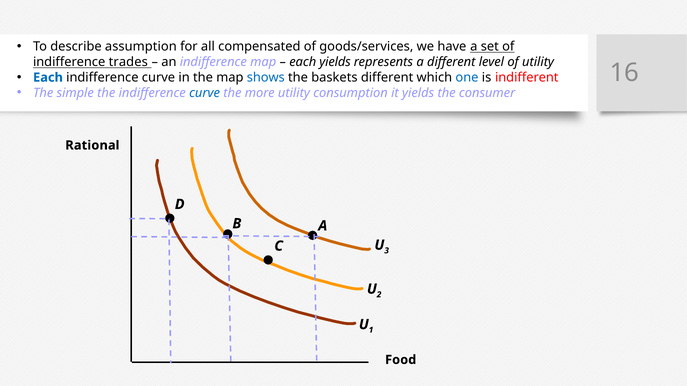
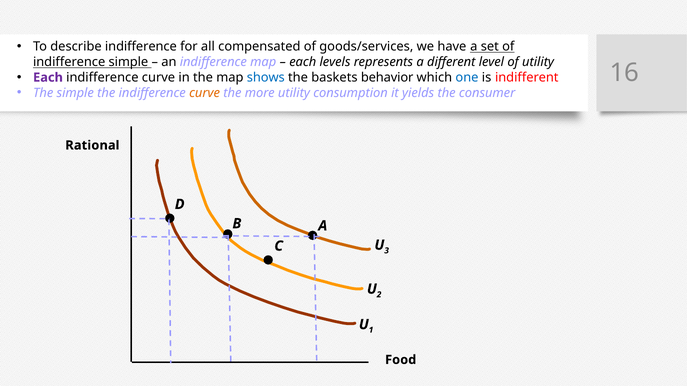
describe assumption: assumption -> indifference (141, 47)
indifference trades: trades -> simple (128, 62)
each yields: yields -> levels (335, 62)
Each colour: blue -> purple (48, 78)
baskets different: different -> behavior (387, 78)
curve colour: blue -> orange (205, 93)
